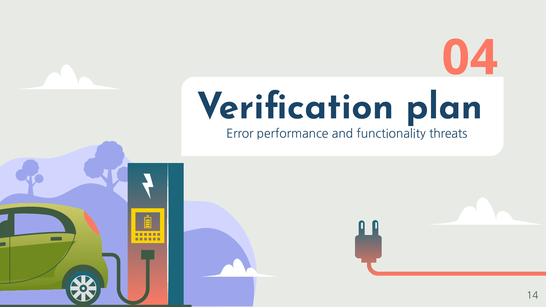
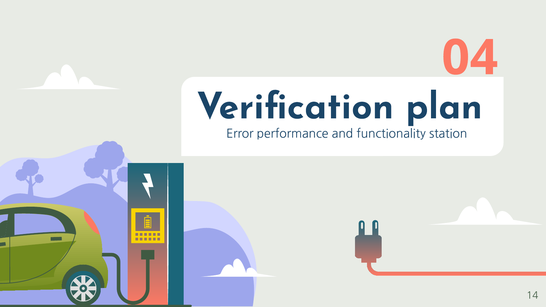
threats: threats -> station (448, 134)
